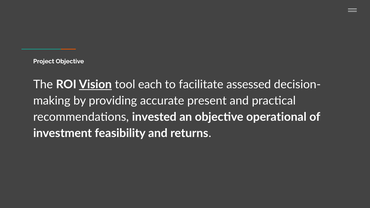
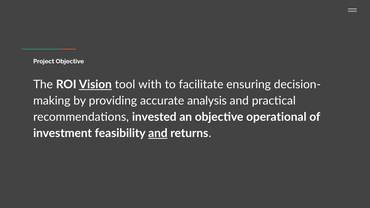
each: each -> with (150, 85)
assessed: assessed -> ensuring (249, 85)
present: present -> analysis (207, 101)
and underline: none -> present (158, 133)
